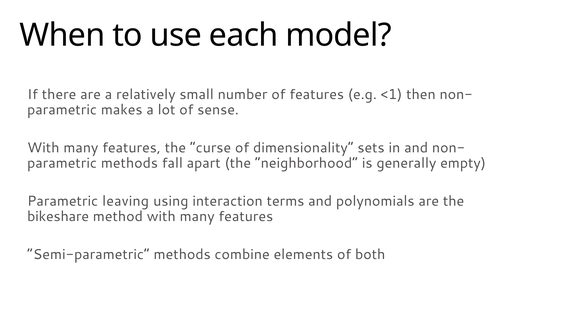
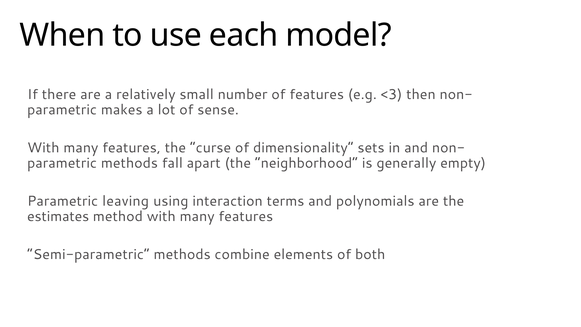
<1: <1 -> <3 (391, 94)
bikeshare: bikeshare -> estimates (58, 216)
